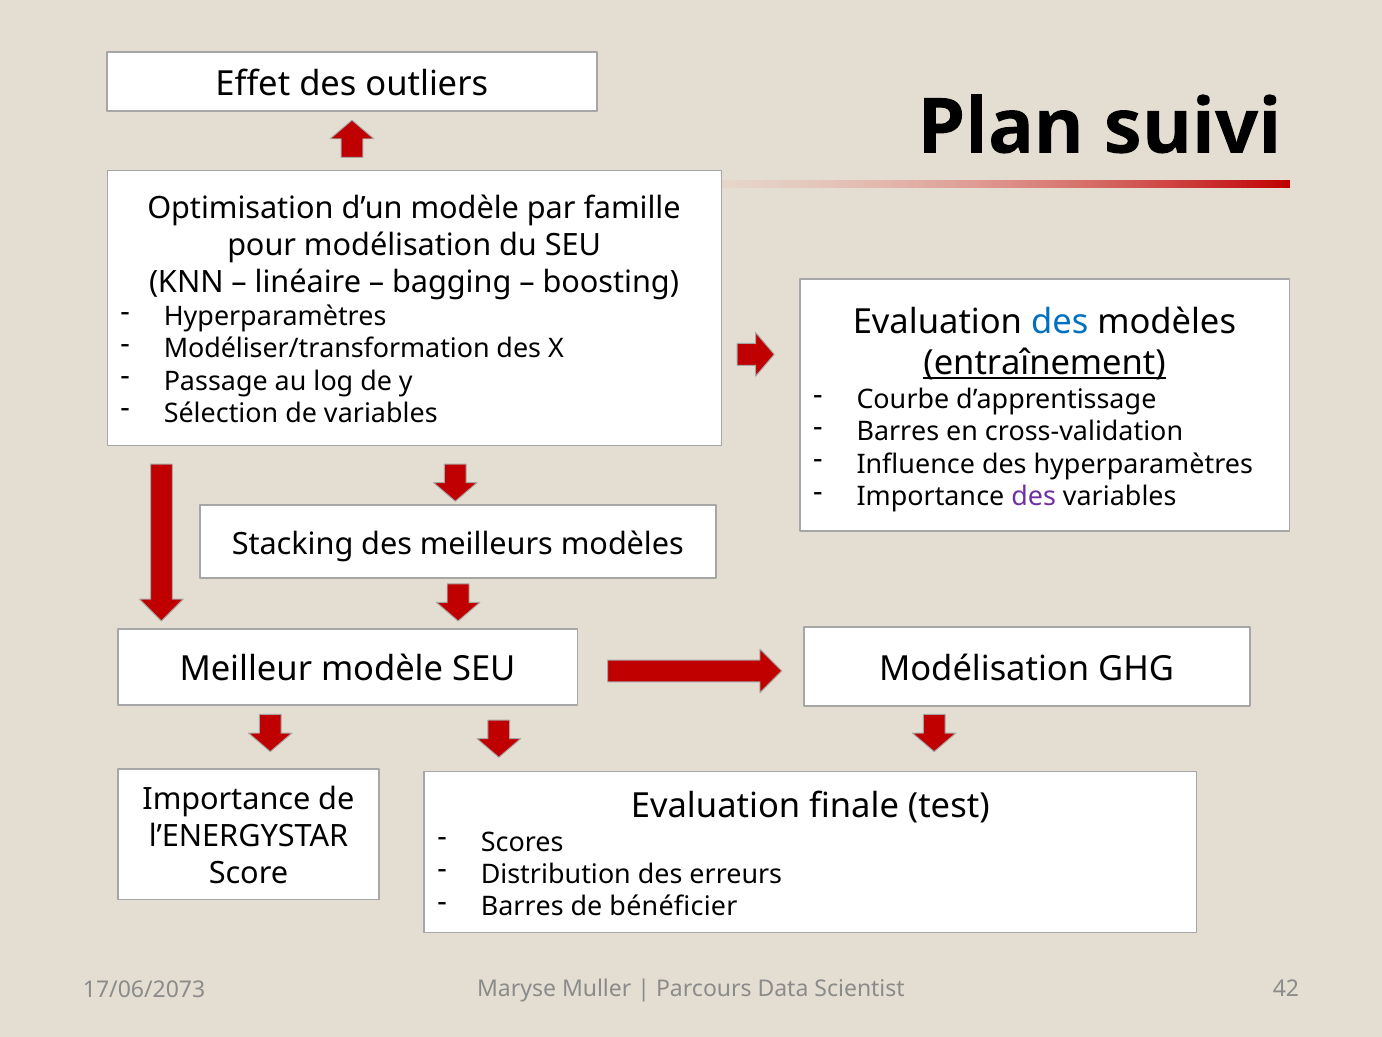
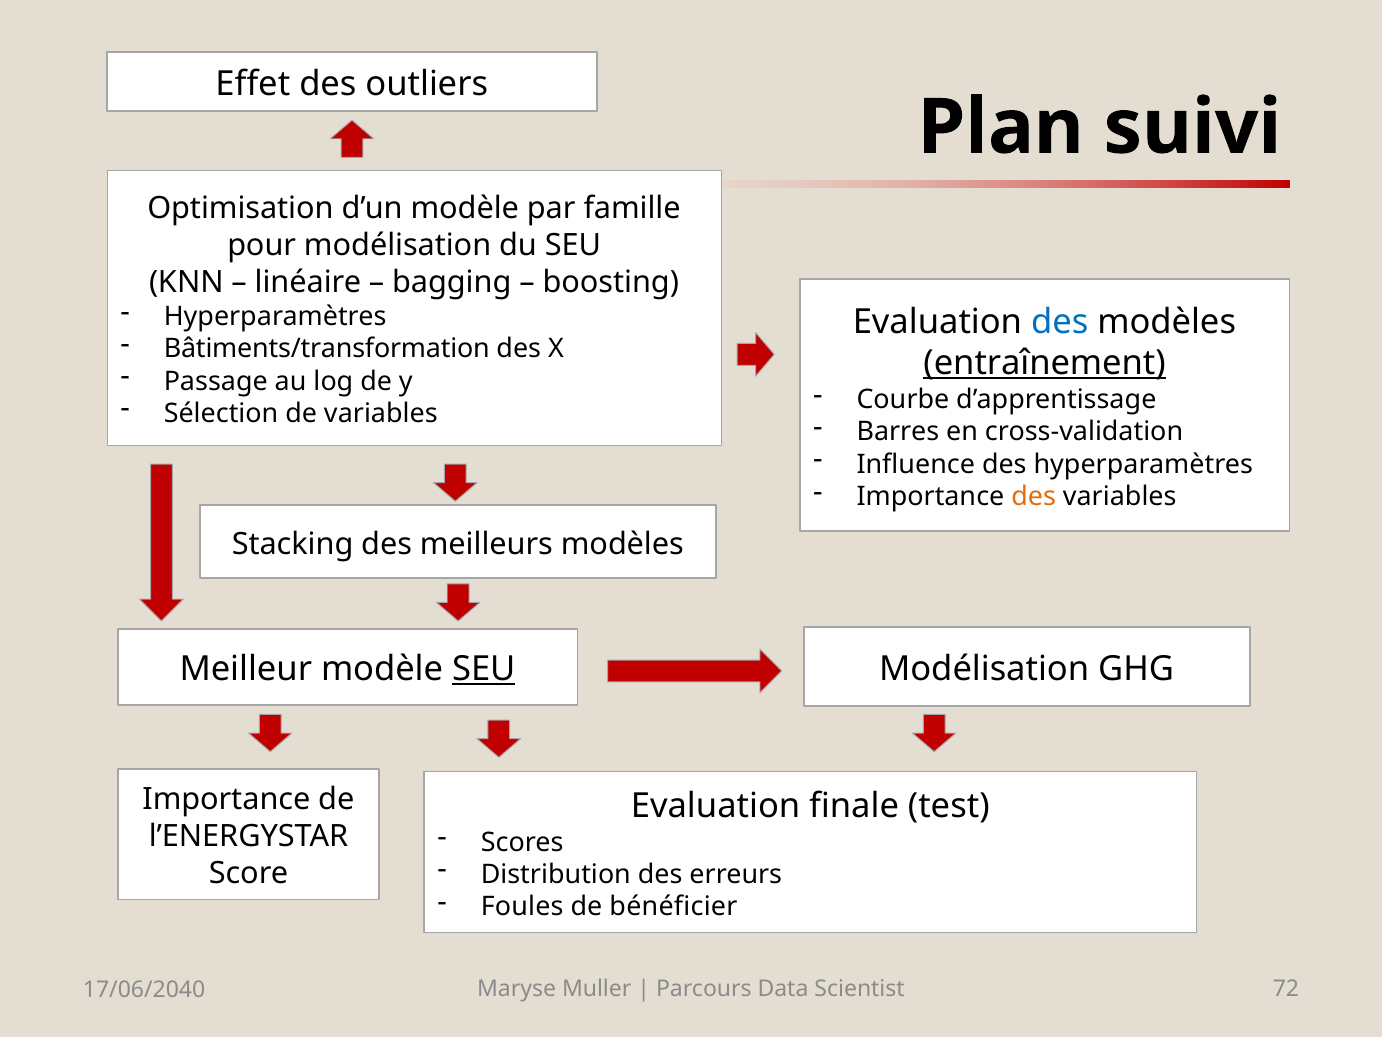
Modéliser/transformation: Modéliser/transformation -> Bâtiments/transformation (327, 349)
des colour: purple -> orange (1034, 496)
SEU underline: none -> present (484, 669)
Barres: Barres -> Foules (522, 906)
42: 42 -> 72 (1286, 988)
17/06/2073: 17/06/2073 -> 17/06/2040 (144, 990)
